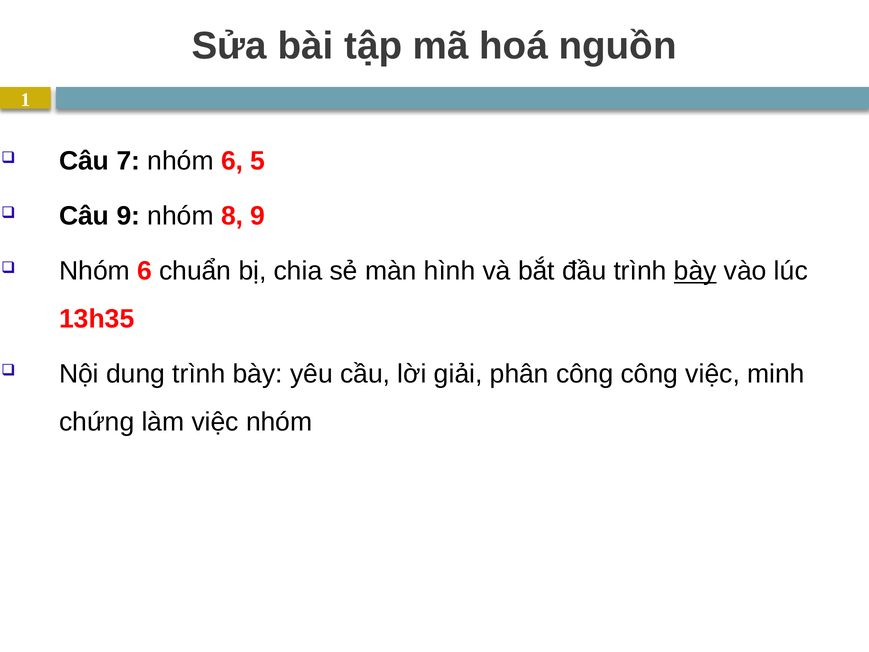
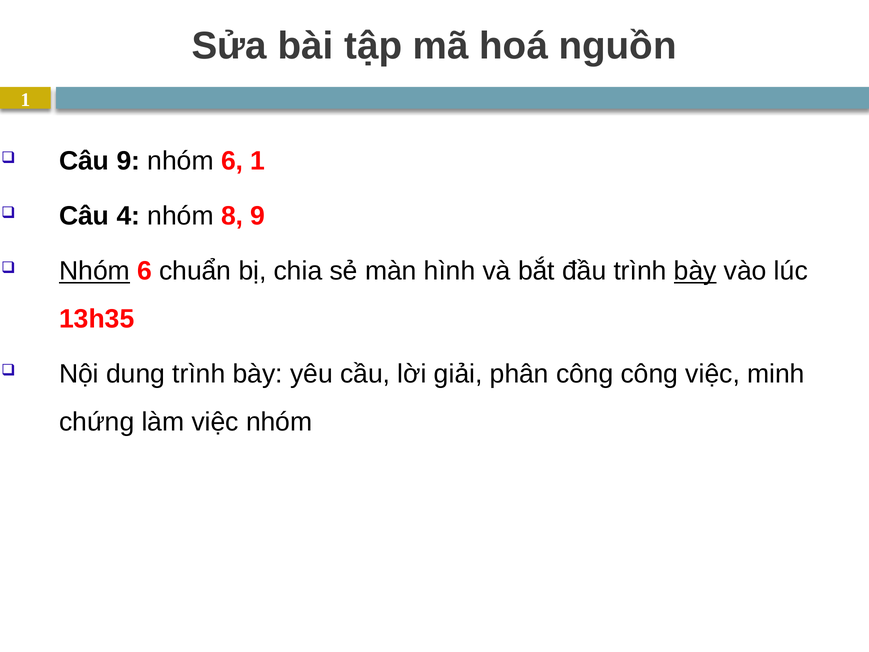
Câu 7: 7 -> 9 (128, 161)
6 5: 5 -> 1 (258, 161)
Câu 9: 9 -> 4 (128, 216)
Nhóm underline: none -> present (95, 271)
